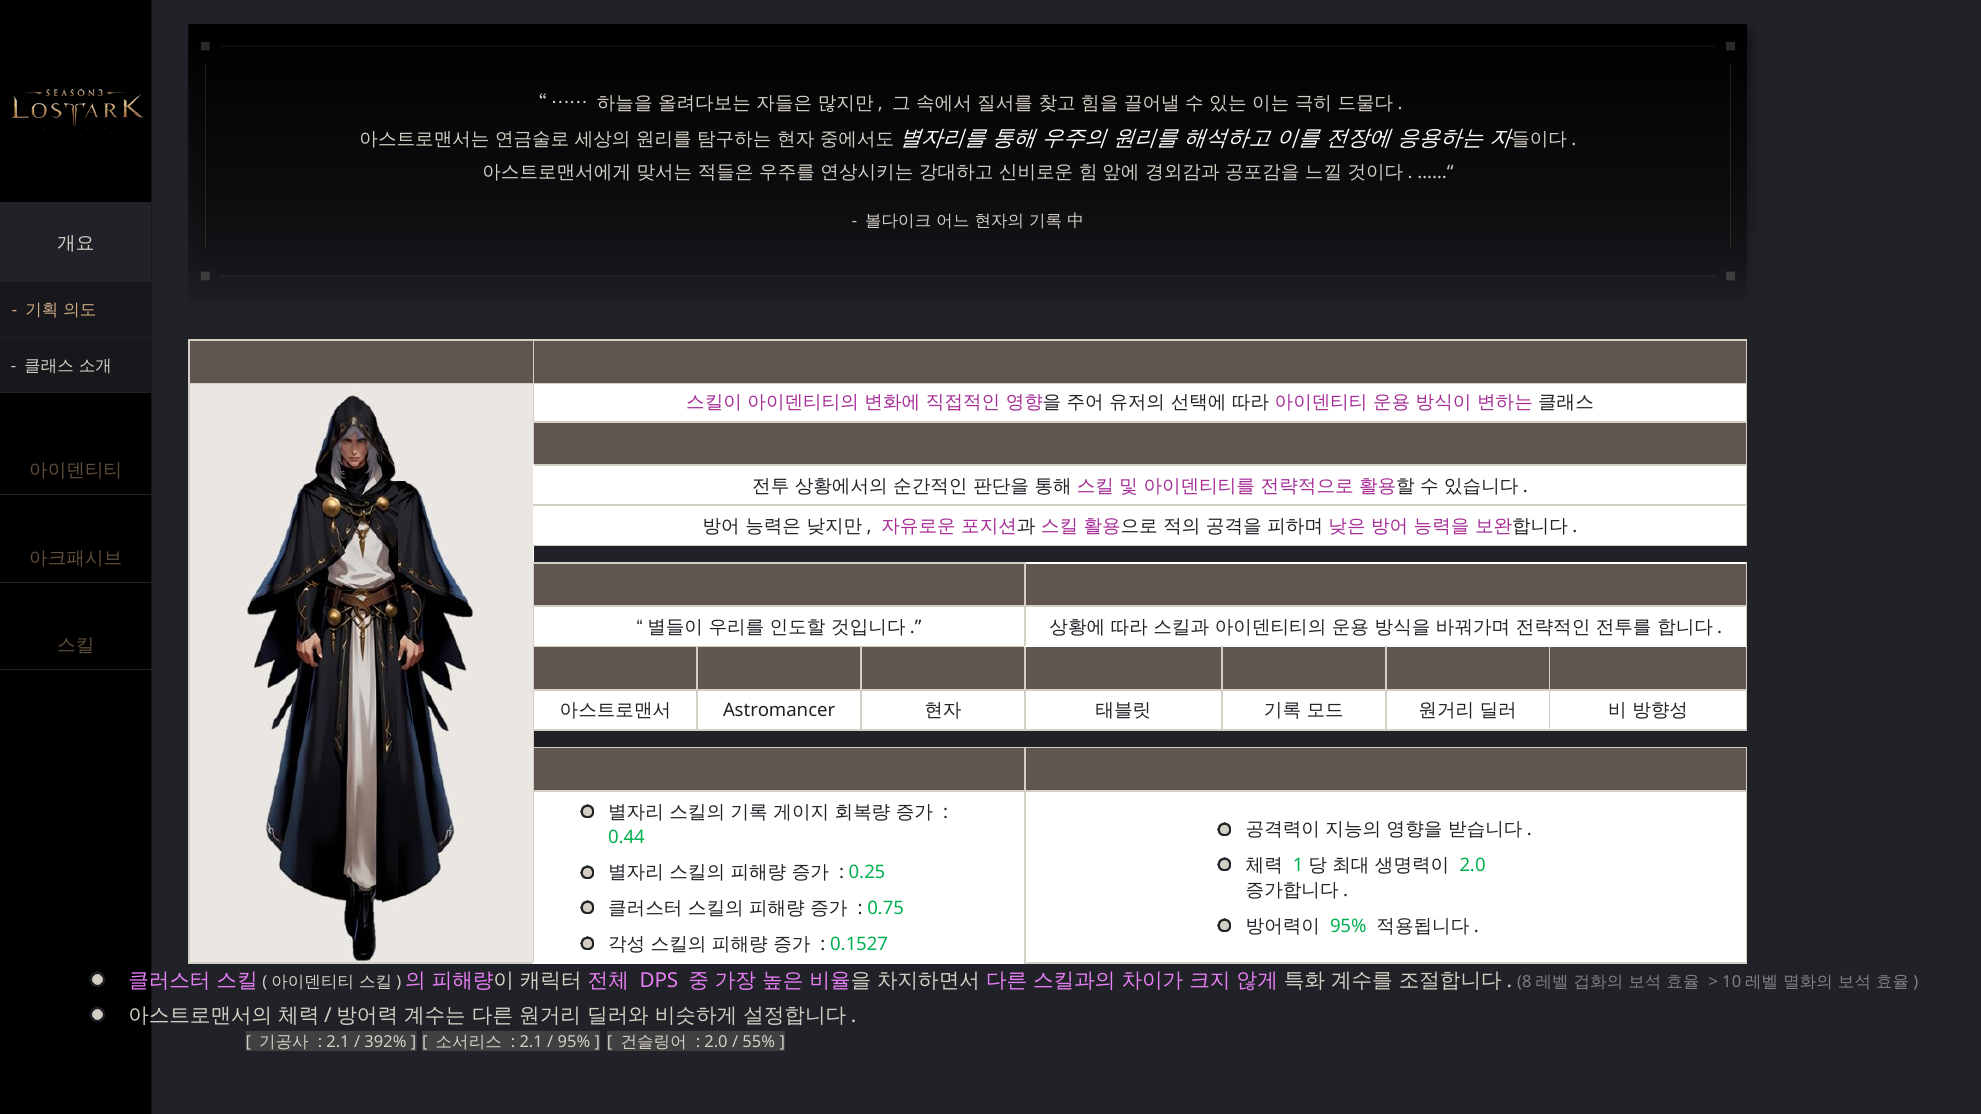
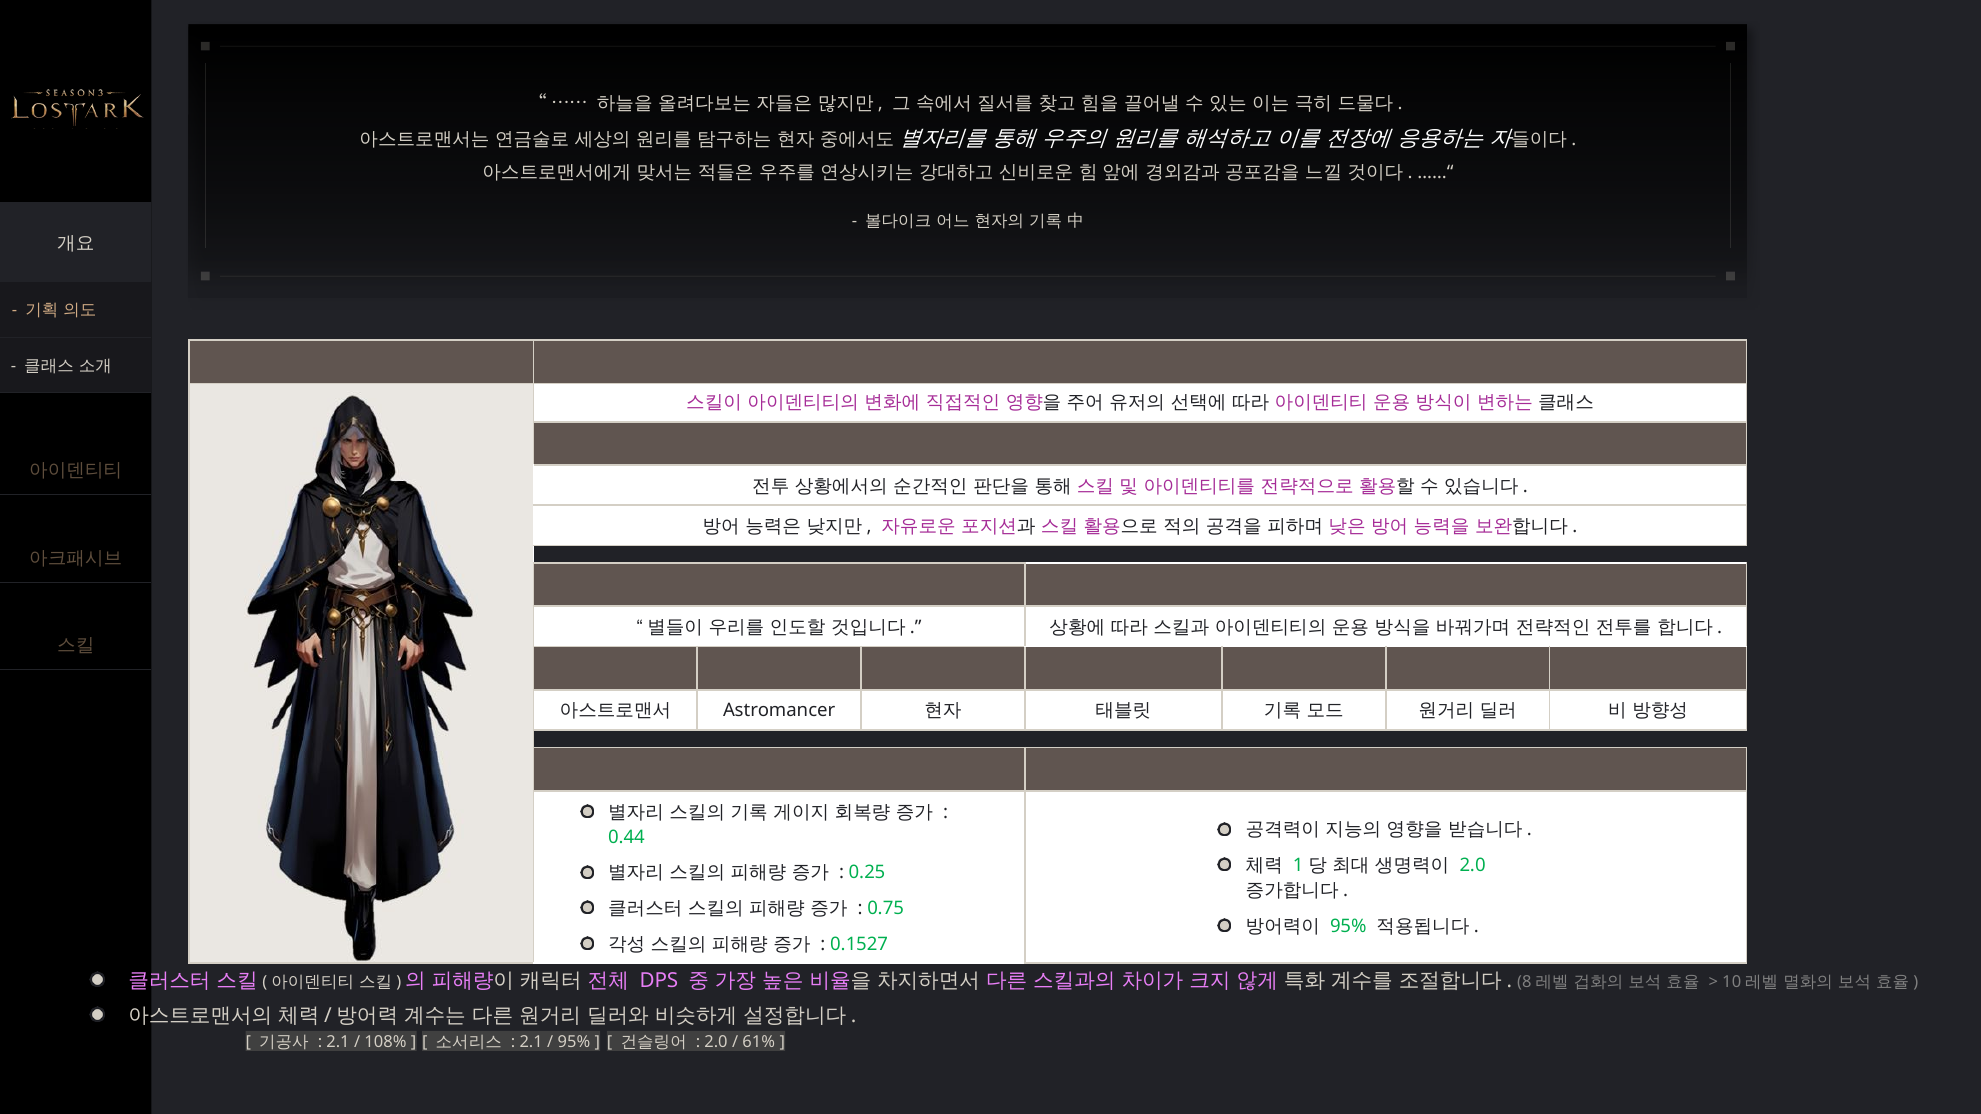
392%: 392% -> 108% (386, 1042)
55%: 55% -> 61% (759, 1042)
